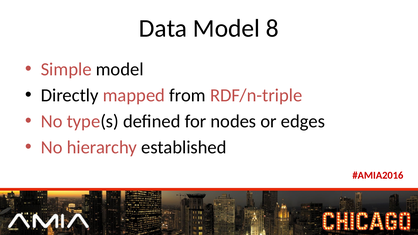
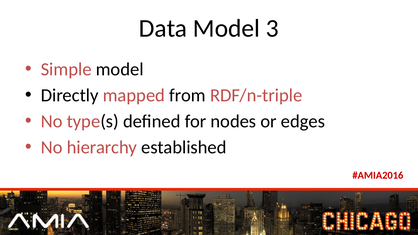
8: 8 -> 3 (272, 29)
